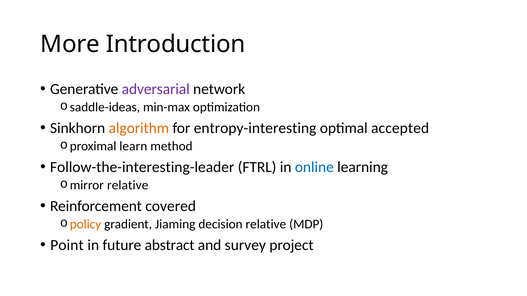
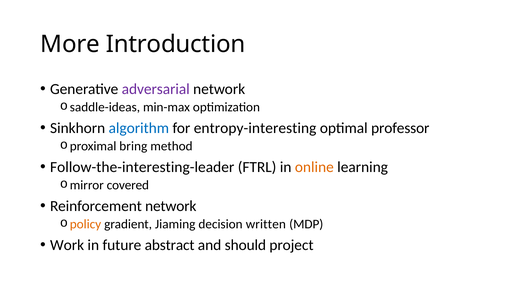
algorithm colour: orange -> blue (139, 128)
accepted: accepted -> professor (400, 128)
learn: learn -> bring (133, 146)
online colour: blue -> orange (314, 167)
mirror relative: relative -> covered (128, 185)
Reinforcement covered: covered -> network (171, 206)
decision relative: relative -> written (266, 224)
Point: Point -> Work (67, 245)
survey: survey -> should (245, 245)
